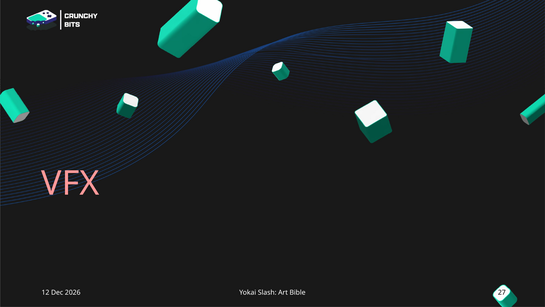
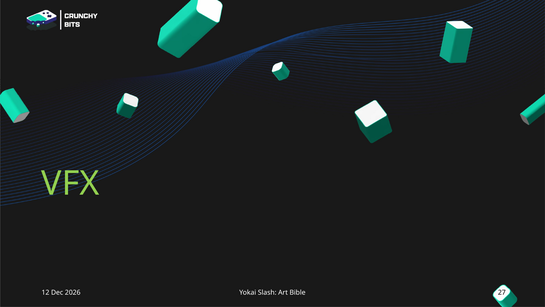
VFX colour: pink -> light green (70, 183)
